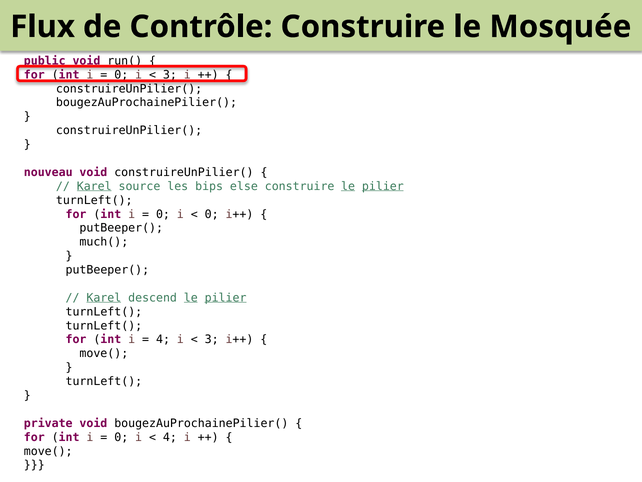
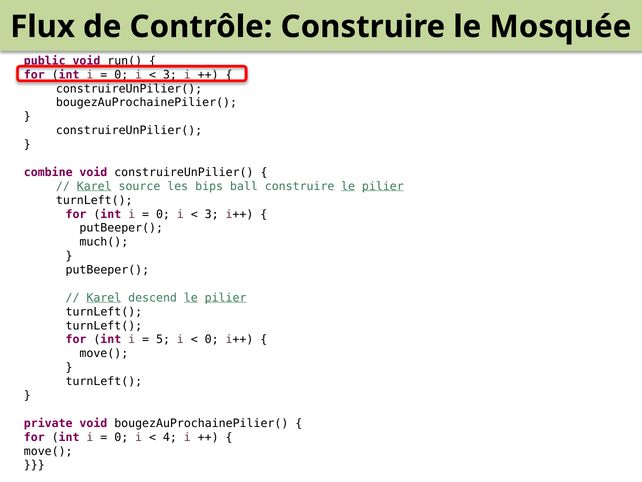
nouveau: nouveau -> combine (48, 172)
else: else -> ball (244, 186)
0: 0 -> 3 (212, 214)
4: 4 -> 5 (163, 339)
3: 3 -> 0 (212, 339)
